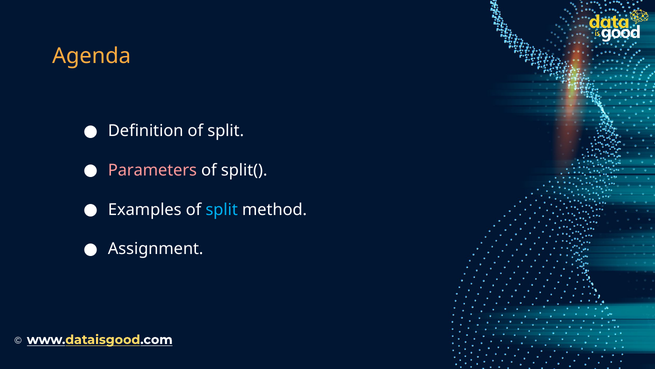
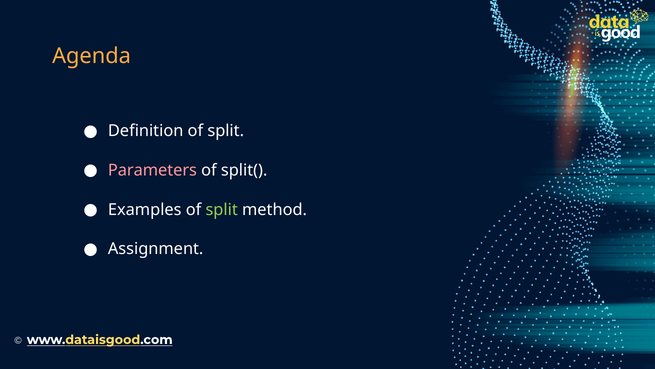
split colour: light blue -> light green (222, 209)
